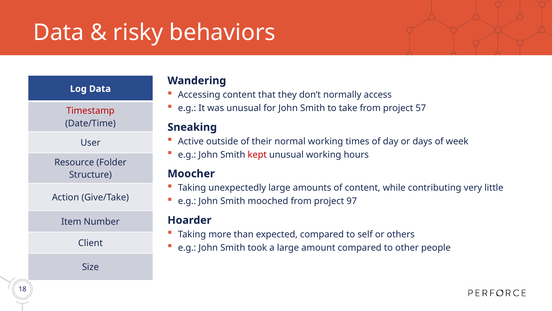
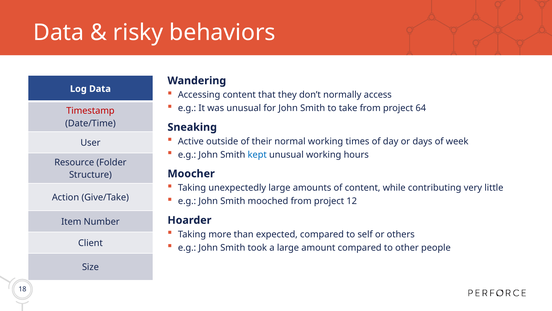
57: 57 -> 64 (421, 108)
kept colour: red -> blue (257, 155)
97: 97 -> 12 (352, 201)
